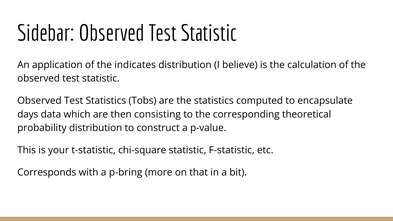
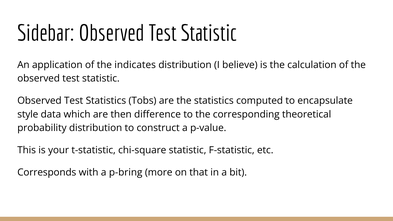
days: days -> style (28, 114)
consisting: consisting -> difference (158, 114)
